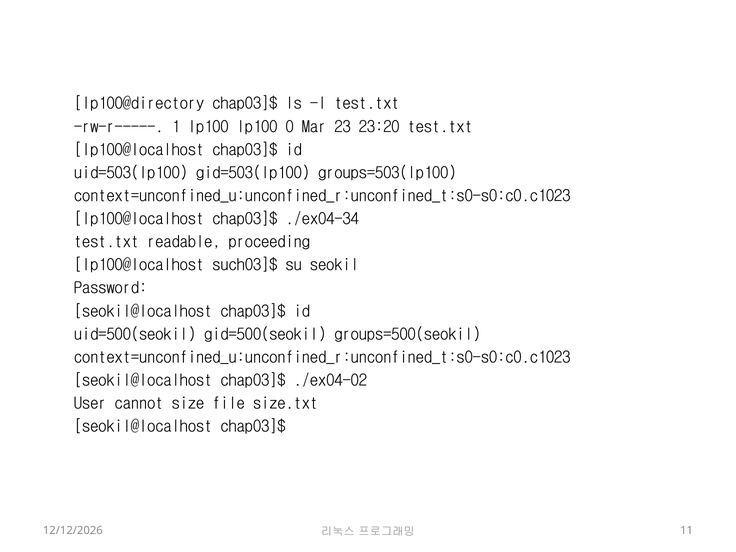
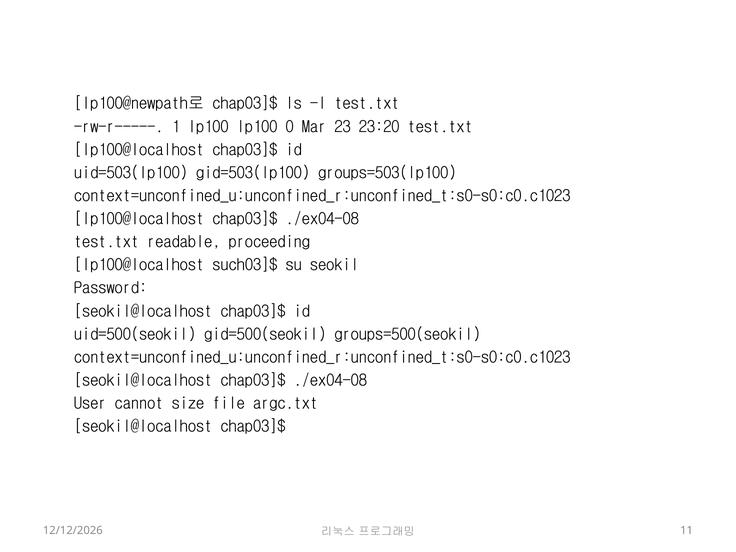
lp100@directory: lp100@directory -> lp100@newpath로 (139, 104)
lp100@localhost chap03]$ ./ex04-34: ./ex04-34 -> ./ex04-08 (322, 219)
seokil@localhost chap03]$ ./ex04-02: ./ex04-02 -> ./ex04-08 (330, 380)
size.txt: size.txt -> argc.txt (286, 403)
